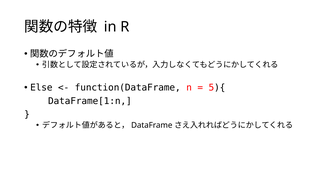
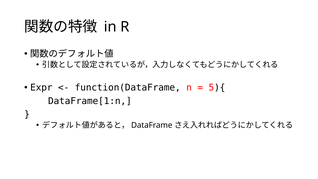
Else: Else -> Expr (41, 88)
